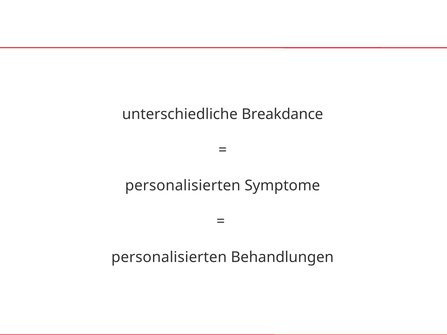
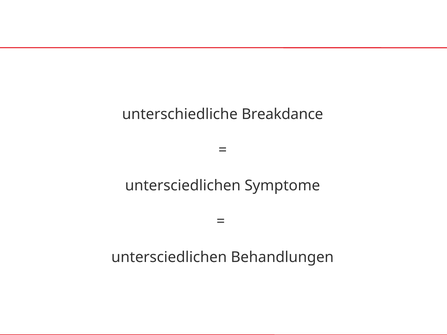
personalisierten: personalisierten -> untersciedlichen (183, 186)
personalisierten: personalisierten -> untersciedlichen (169, 257)
